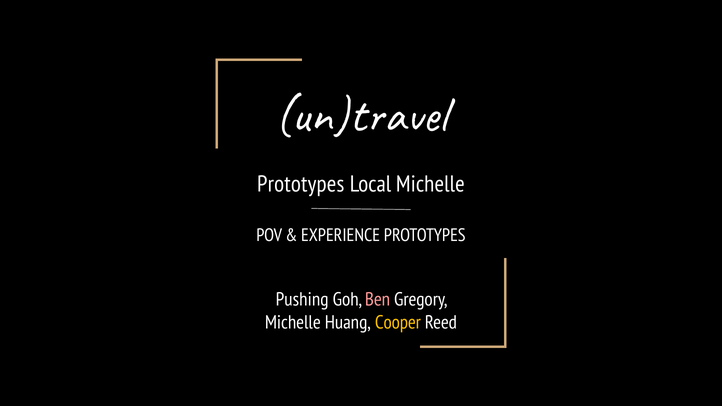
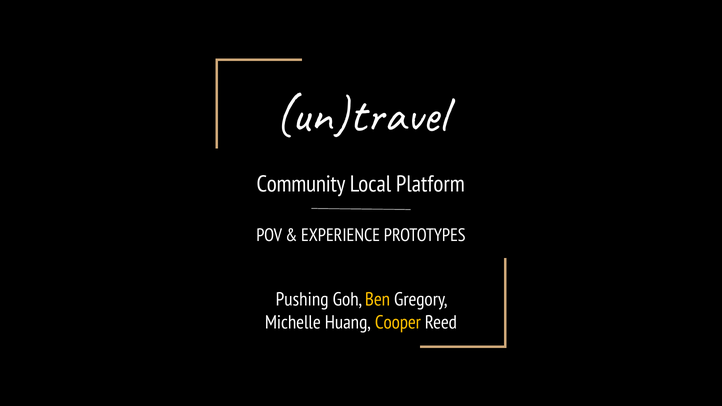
Prototypes: Prototypes -> Community (301, 184)
Local Michelle: Michelle -> Platform (430, 184)
Ben colour: pink -> yellow (378, 300)
